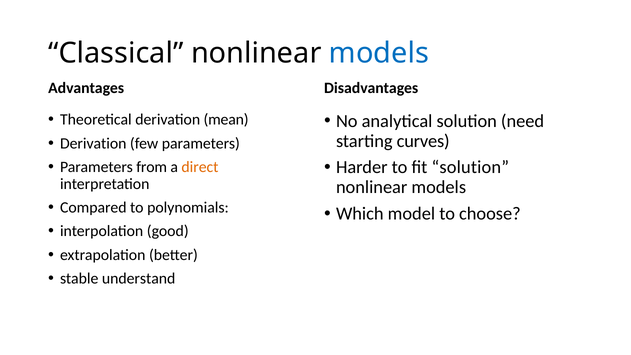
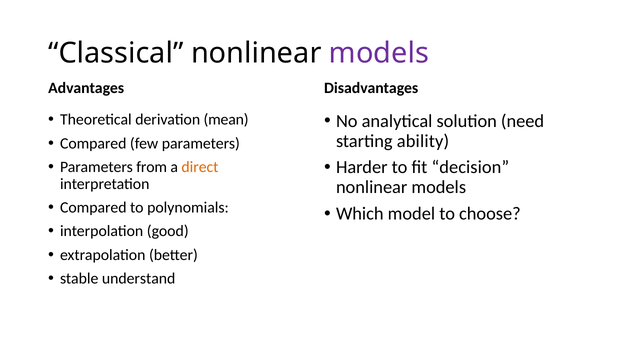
models colour: blue -> purple (379, 53)
curves: curves -> ability (423, 141)
Derivation: Derivation -> Compared (93, 143)
fit solution: solution -> decision (470, 167)
